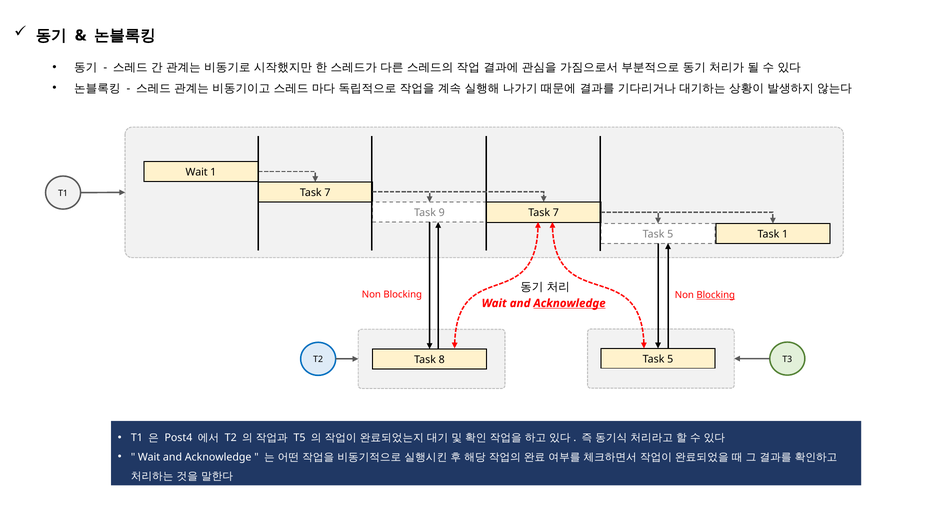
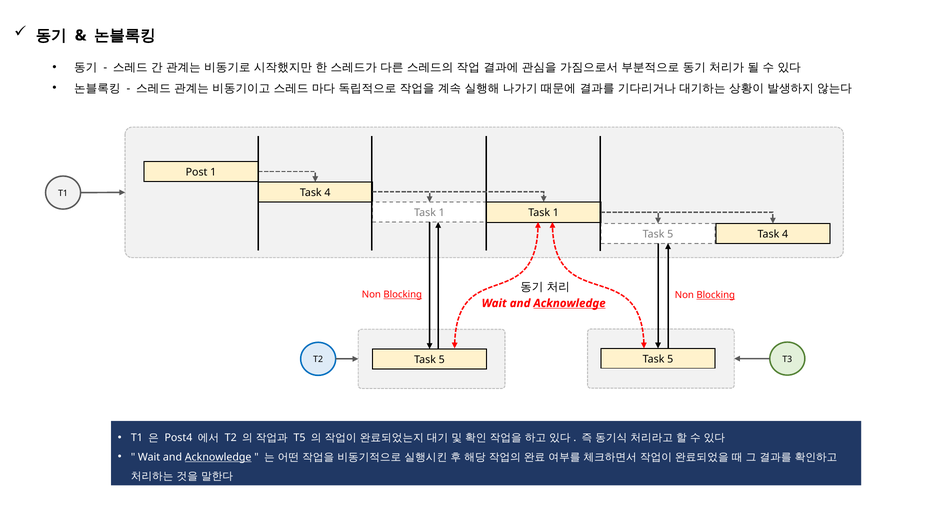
Wait: Wait -> Post (197, 172)
T1 Task 7: 7 -> 4 (327, 192)
9: 9 -> 1 (442, 213)
7: 7 -> 1 (556, 213)
1: 1 -> 4 (785, 234)
Blocking underline: none -> present (403, 294)
8: 8 -> 5 (442, 359)
Acknowledge underline: none -> present (218, 457)
